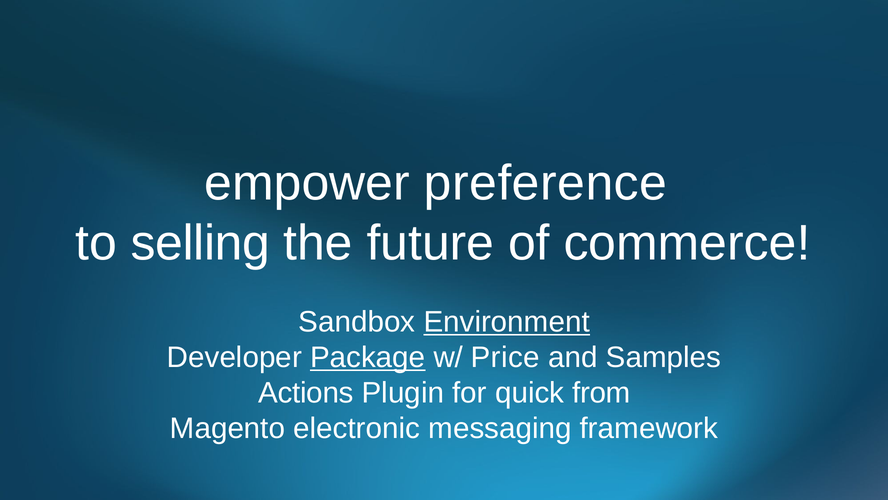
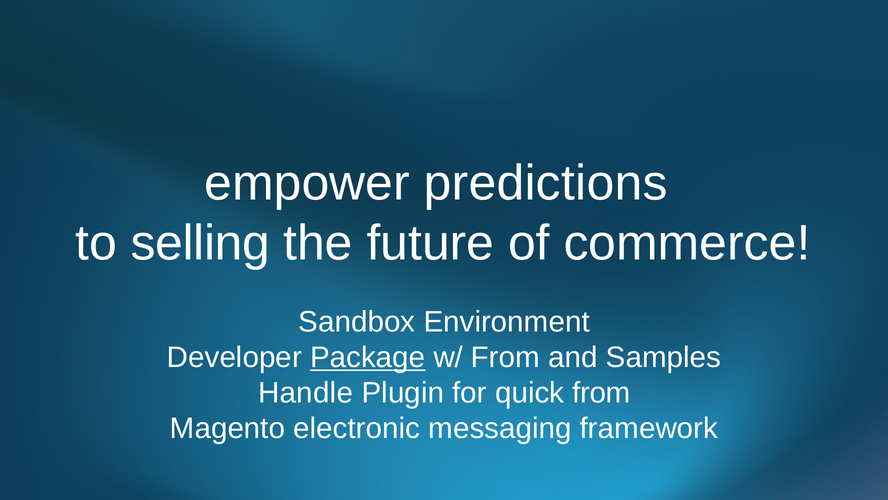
preference: preference -> predictions (546, 183)
Environment underline: present -> none (507, 322)
w/ Price: Price -> From (505, 357)
Actions: Actions -> Handle (306, 393)
